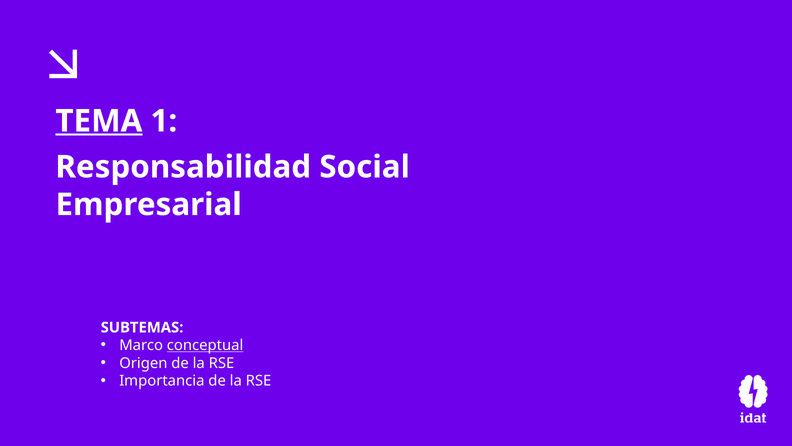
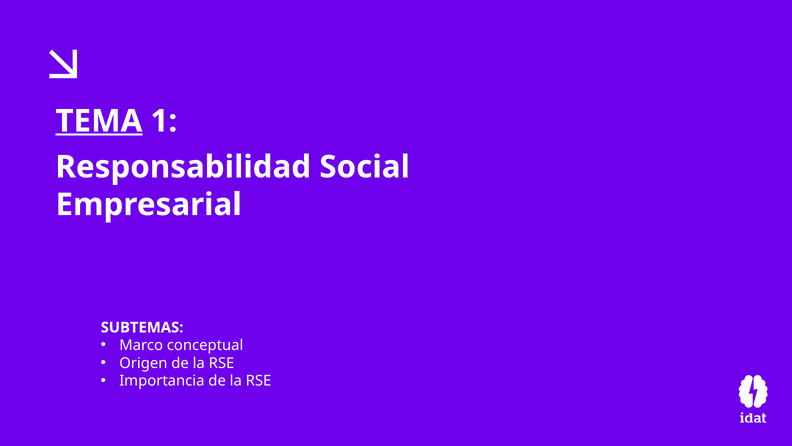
conceptual underline: present -> none (205, 345)
